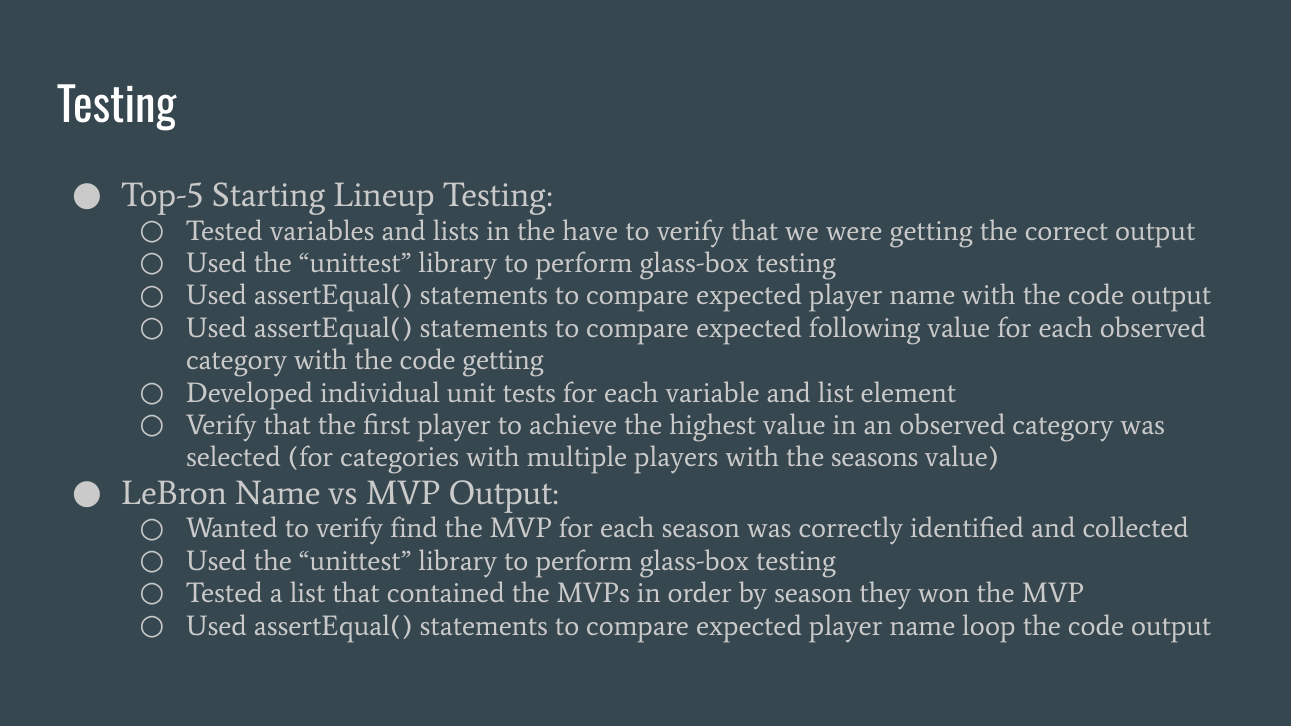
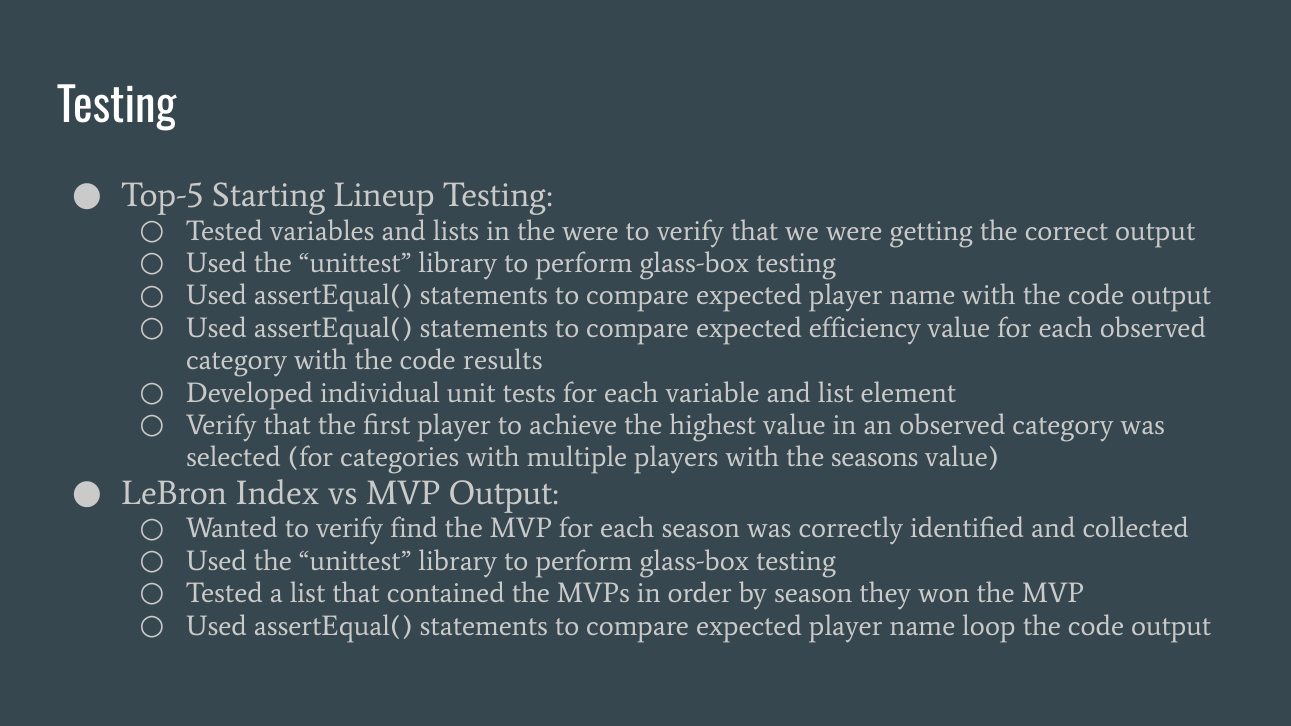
the have: have -> were (591, 231)
following: following -> efficiency (865, 328)
code getting: getting -> results (503, 360)
LeBron Name: Name -> Index (277, 493)
